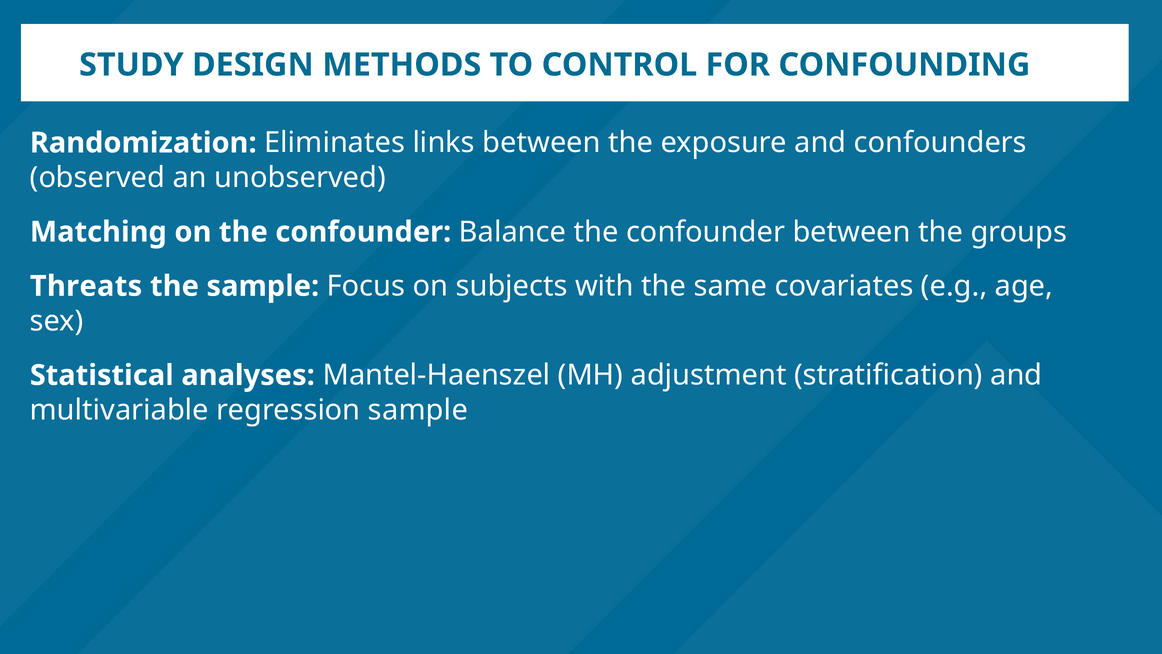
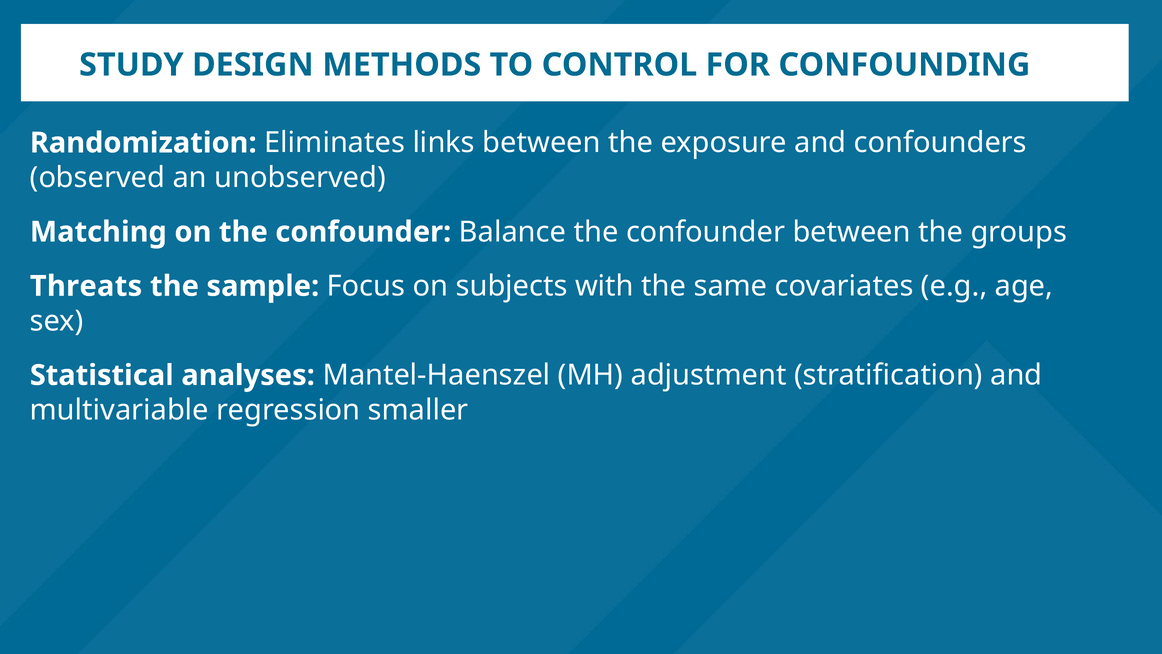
regression sample: sample -> smaller (418, 410)
